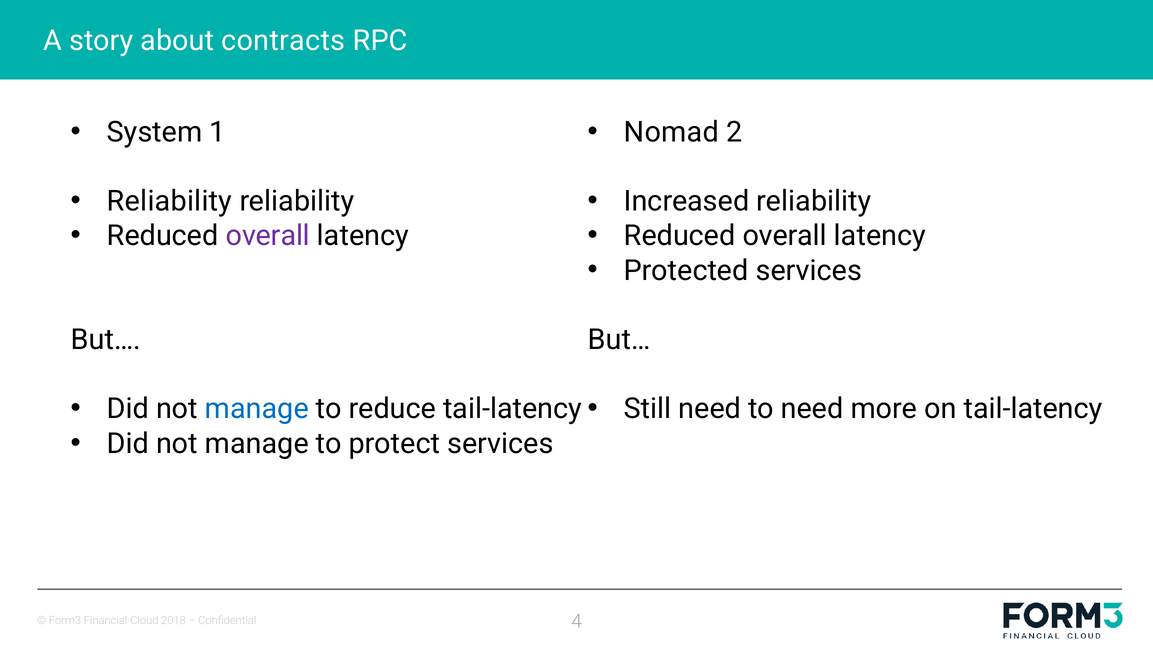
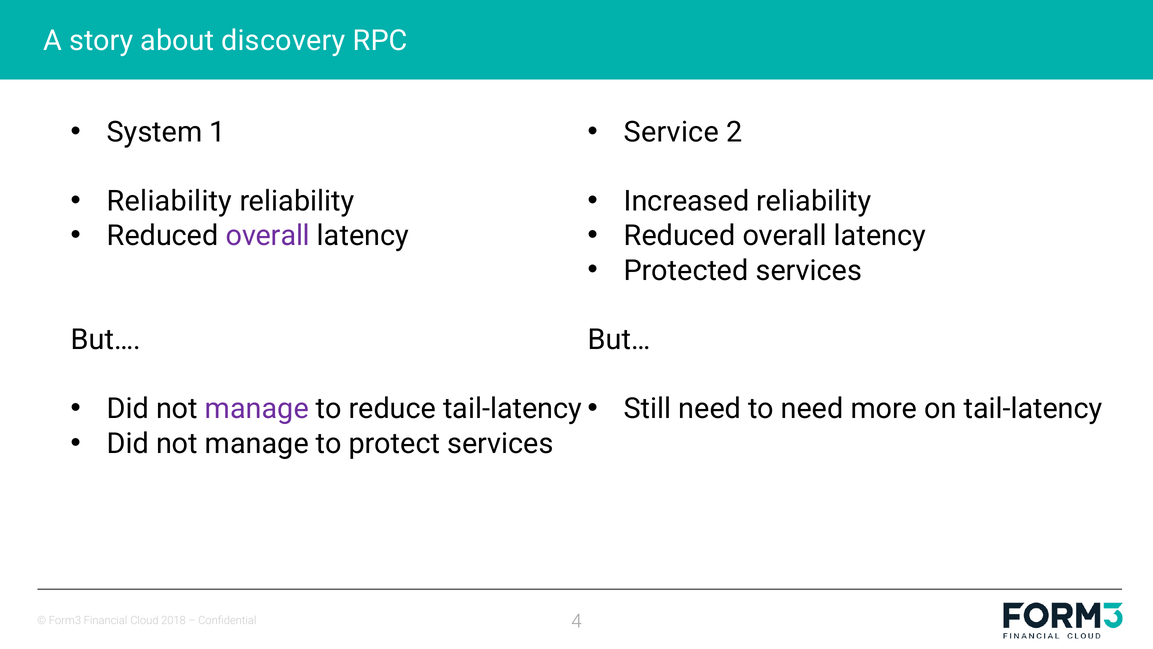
contracts: contracts -> discovery (283, 41)
Nomad: Nomad -> Service (671, 132)
manage colour: blue -> purple (257, 409)
